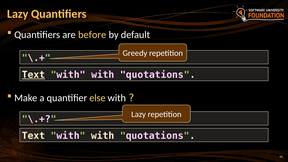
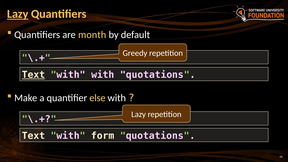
Lazy underline: none -> present (18, 14)
before: before -> month (92, 35)
with: with -> form (103, 136)
